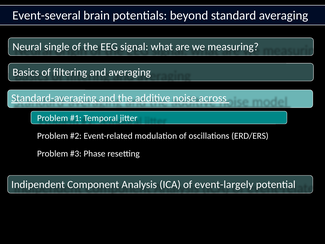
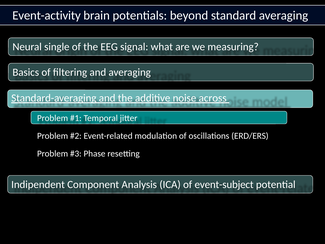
Event-several: Event-several -> Event-activity (47, 15)
event-largely: event-largely -> event-subject (224, 184)
